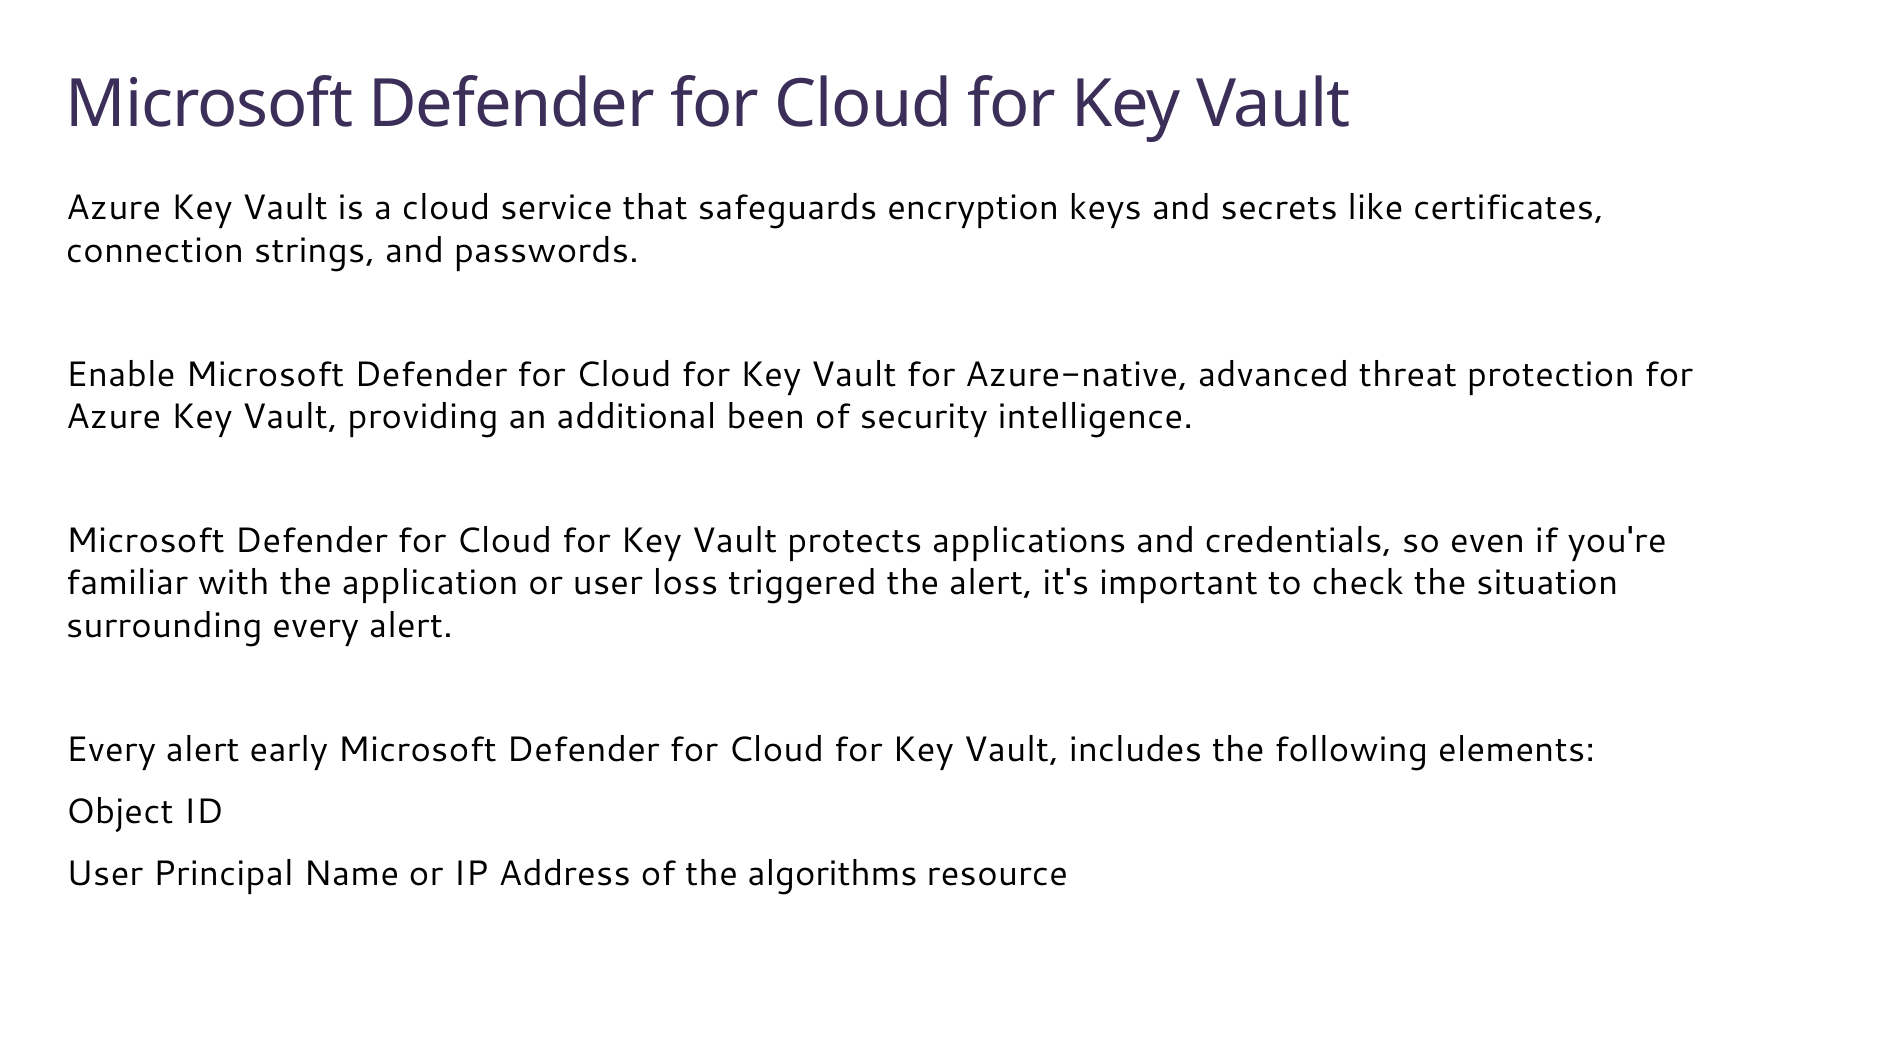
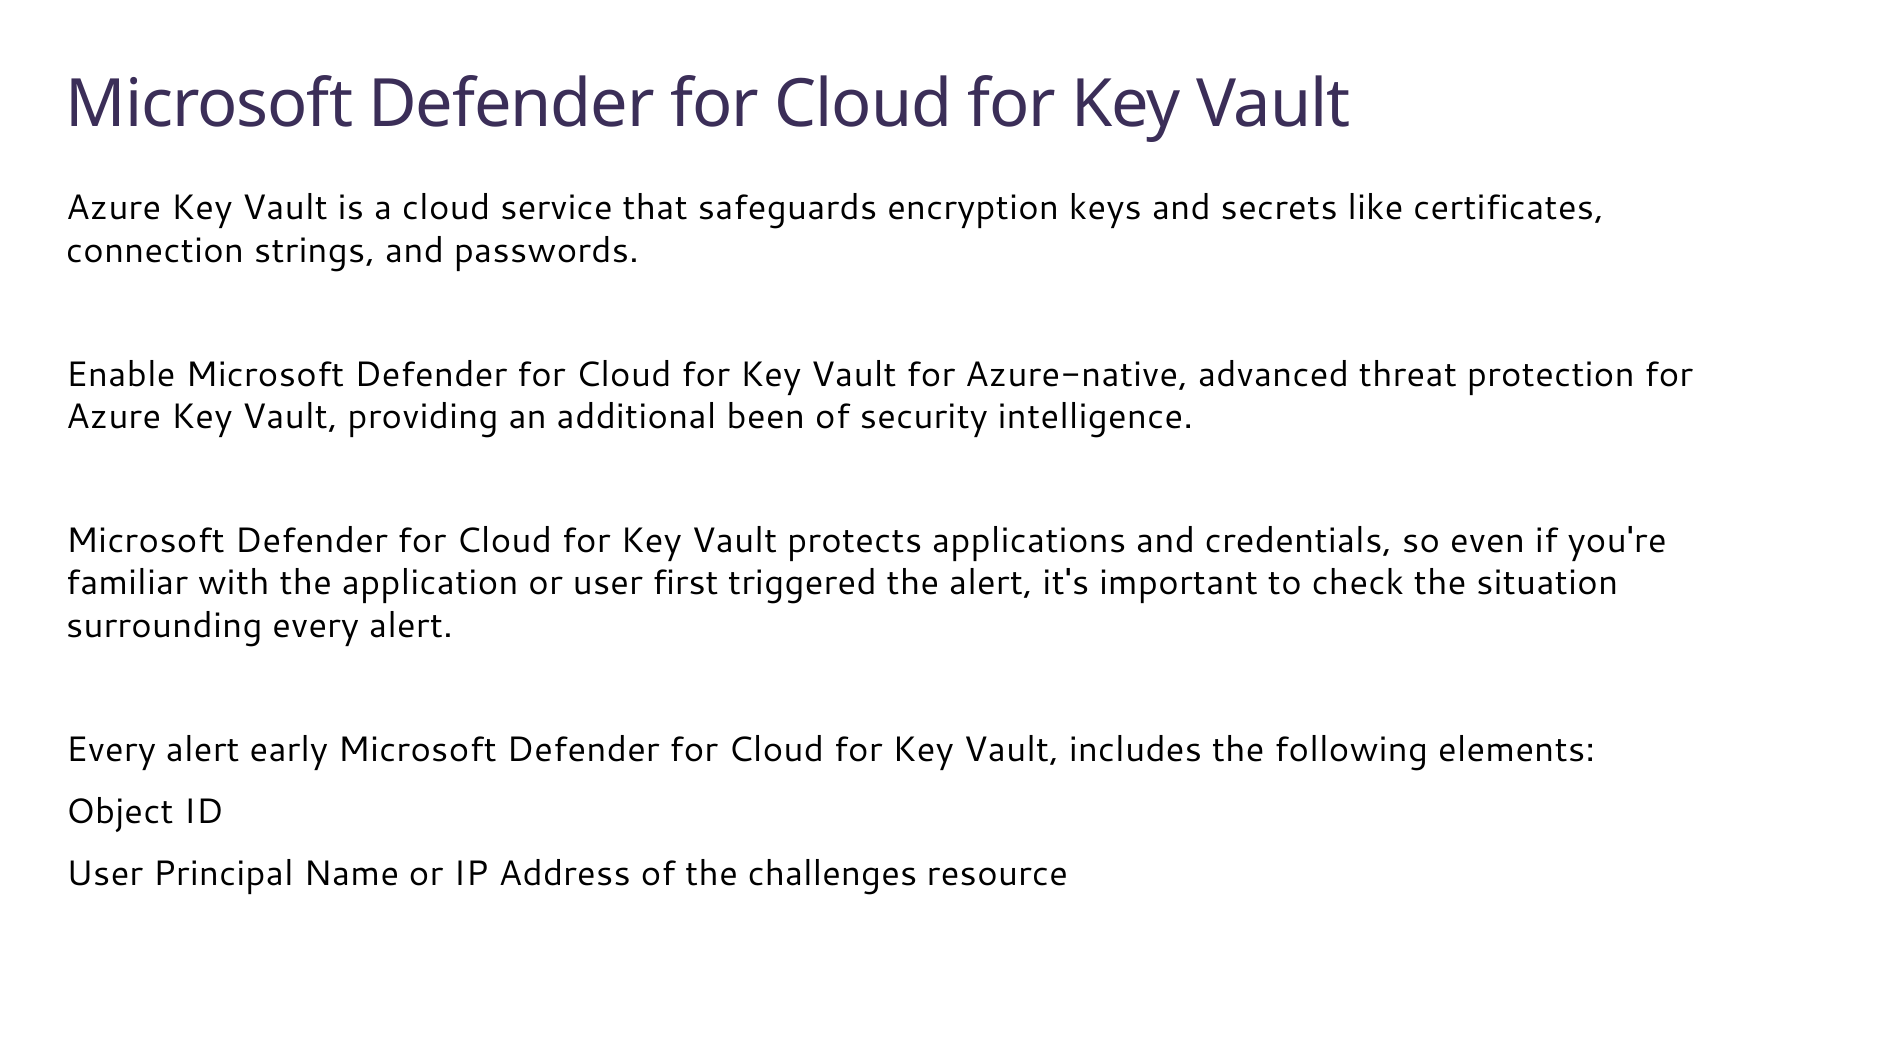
loss: loss -> first (686, 583)
algorithms: algorithms -> challenges (832, 874)
